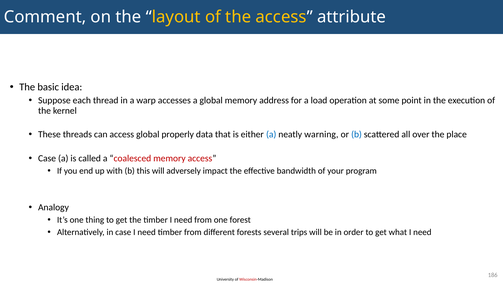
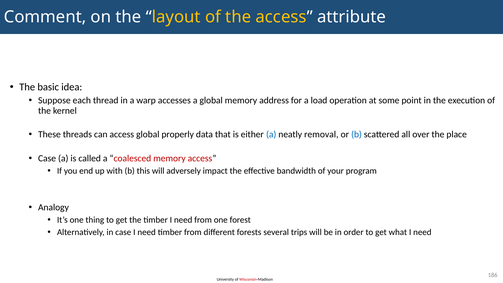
warning: warning -> removal (321, 134)
